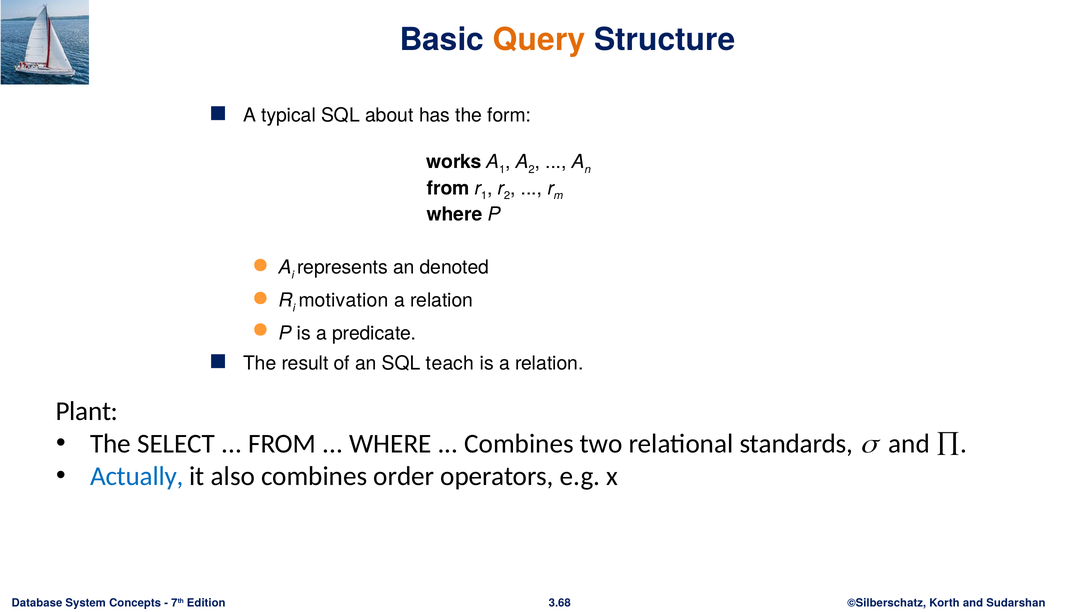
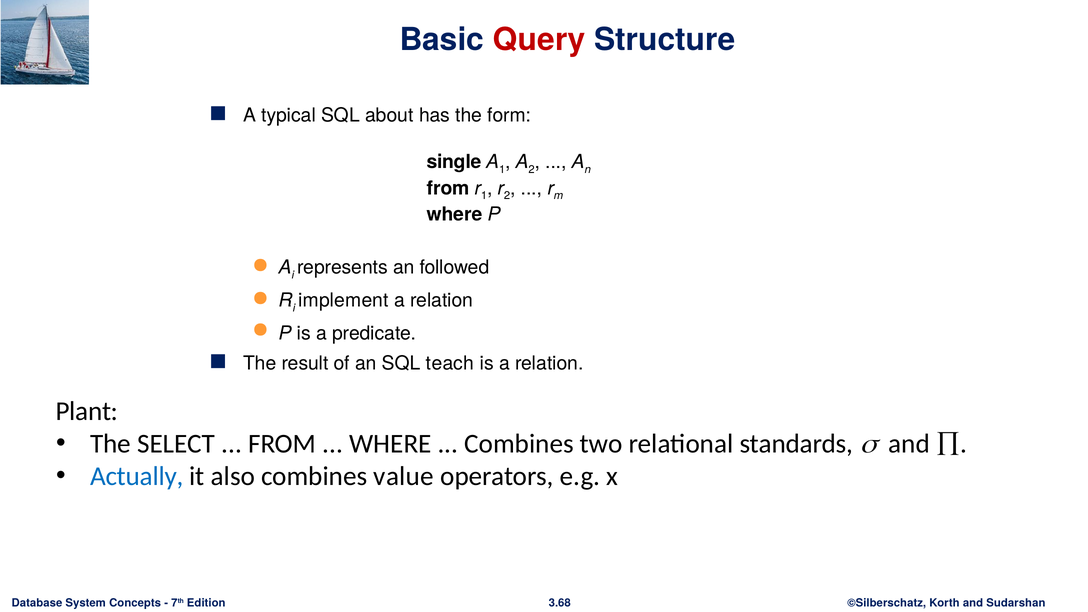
Query colour: orange -> red (539, 40)
works: works -> single (454, 162)
denoted: denoted -> followed (454, 267)
motivation: motivation -> implement (344, 300)
order: order -> value (404, 476)
